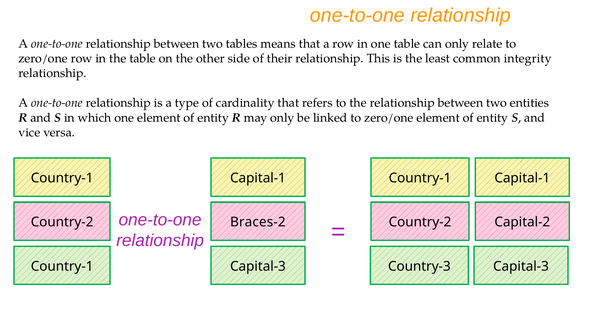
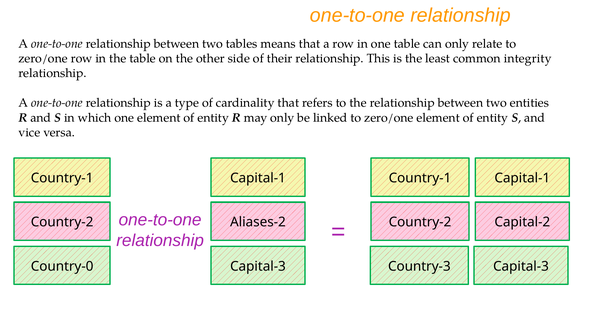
Braces-2: Braces-2 -> Aliases-2 (258, 222)
Country-1: Country-1 -> Country-0 (62, 267)
